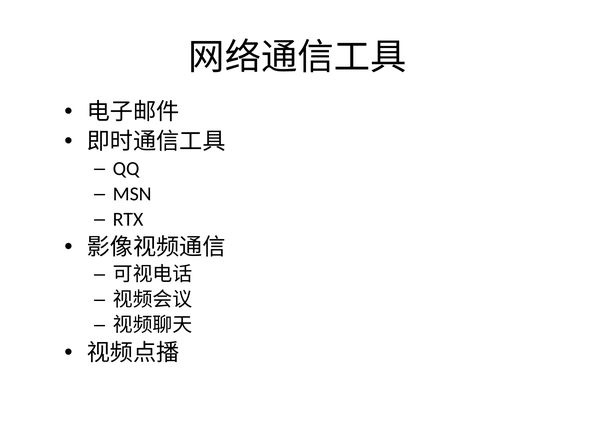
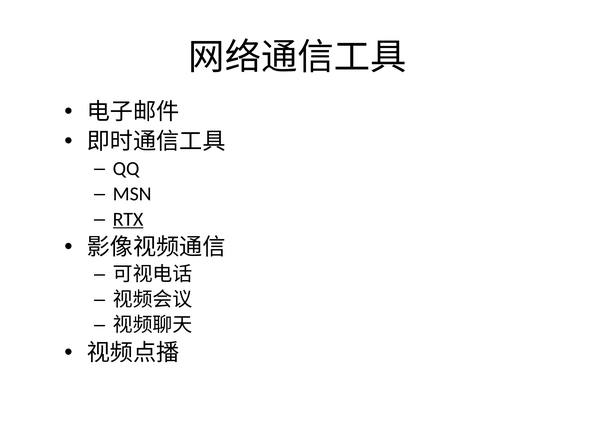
RTX underline: none -> present (128, 219)
